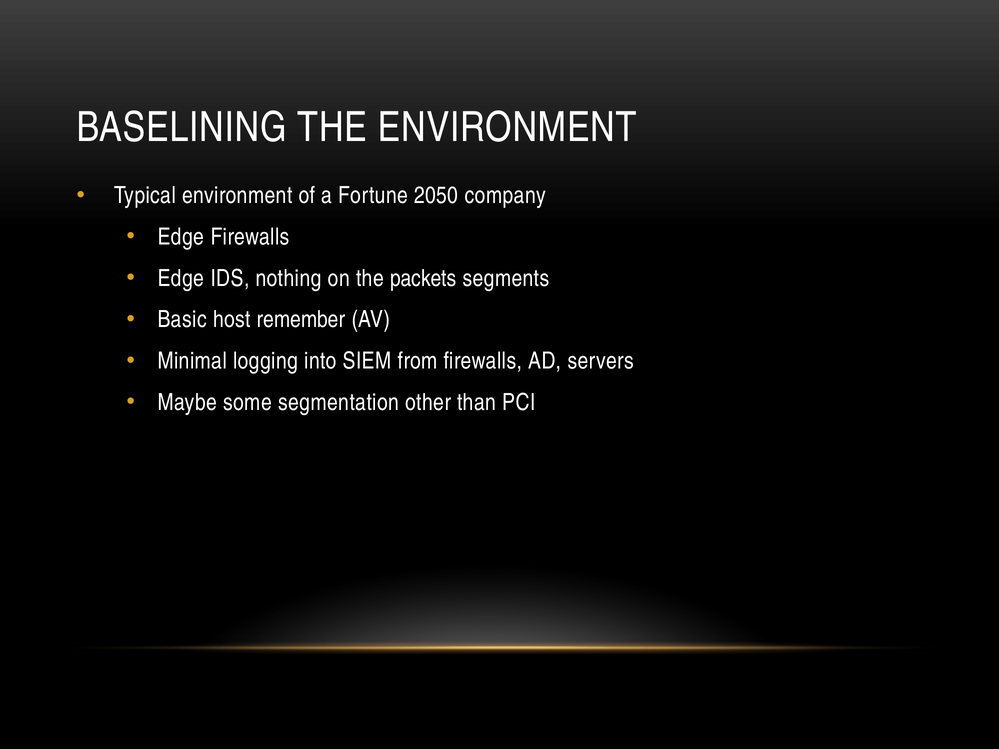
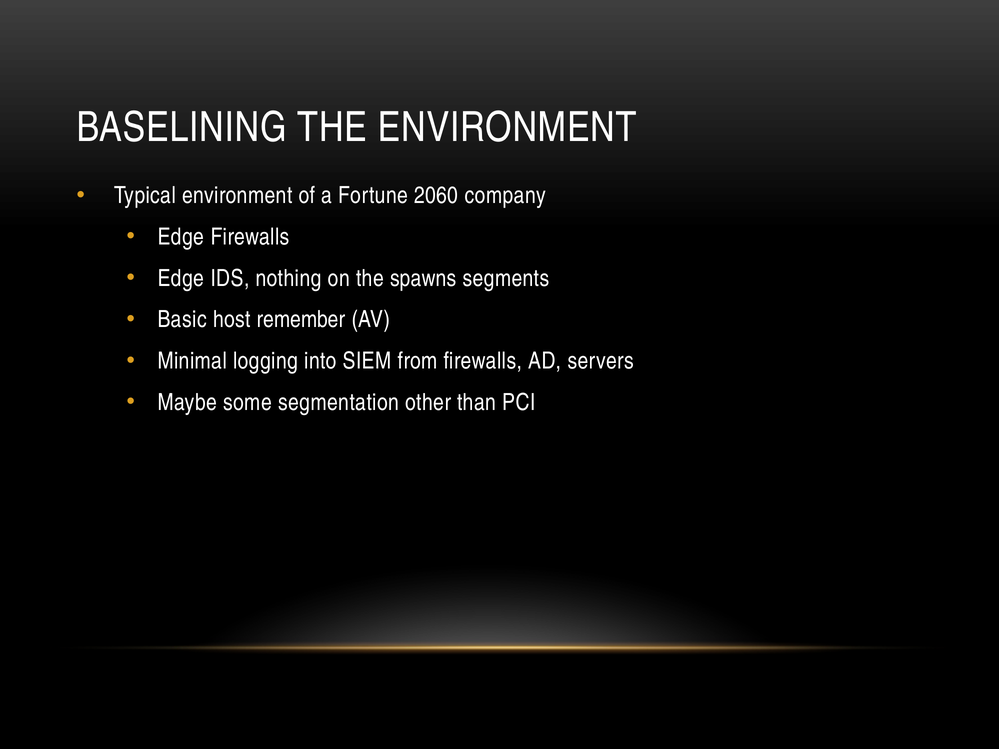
2050: 2050 -> 2060 (436, 196)
packets: packets -> spawns (423, 278)
